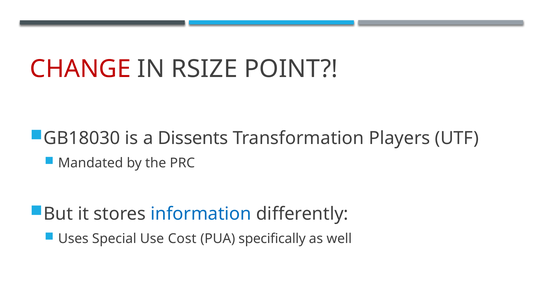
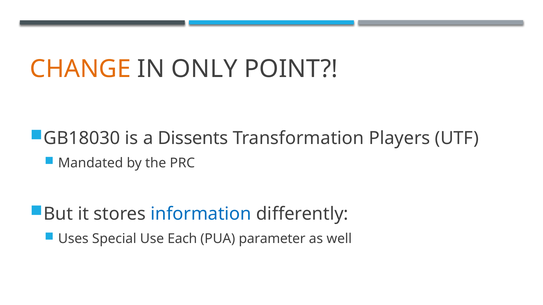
CHANGE colour: red -> orange (80, 69)
RSIZE: RSIZE -> ONLY (204, 69)
Cost: Cost -> Each (182, 239)
specifically: specifically -> parameter (272, 239)
